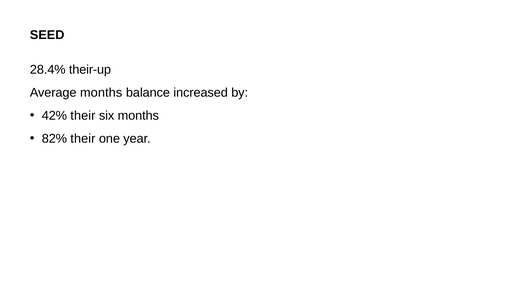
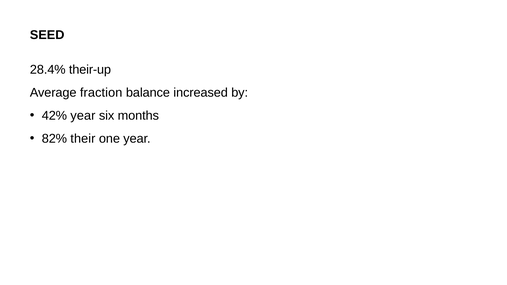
Average months: months -> fraction (101, 93)
42% their: their -> year (83, 116)
